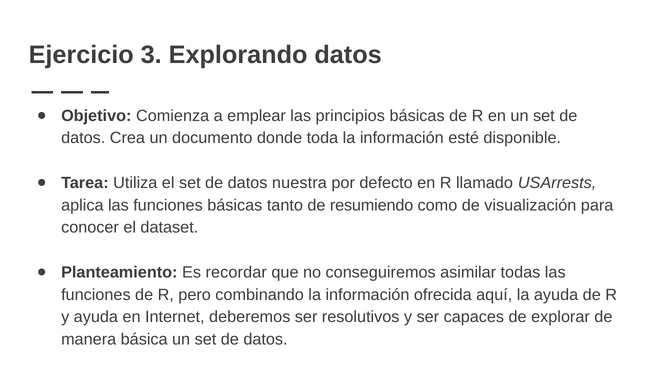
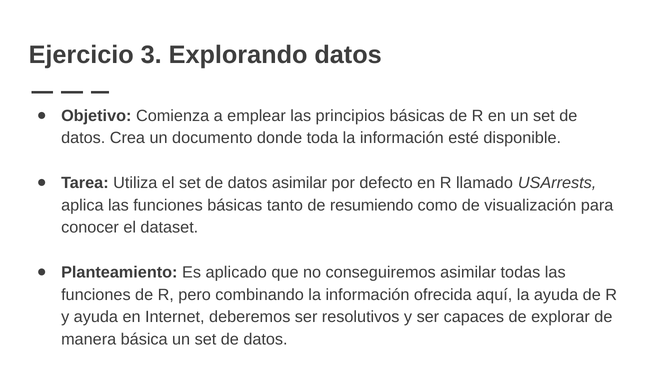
datos nuestra: nuestra -> asimilar (300, 183)
recordar: recordar -> aplicado (236, 273)
